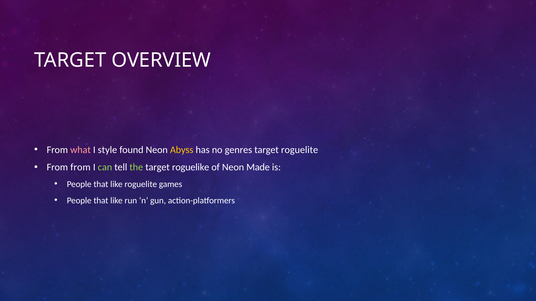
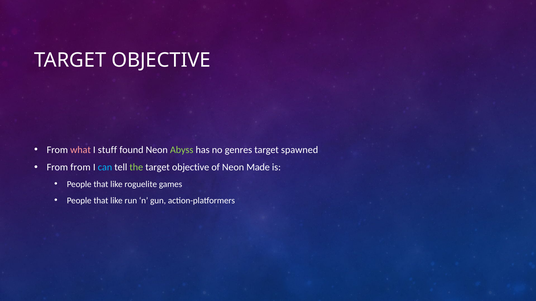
OVERVIEW: OVERVIEW -> OBJECTIVE (161, 60)
style: style -> stuff (107, 150)
Abyss colour: yellow -> light green (182, 150)
target roguelite: roguelite -> spawned (300, 150)
can colour: light green -> light blue (105, 168)
roguelike: roguelike -> objective (191, 168)
